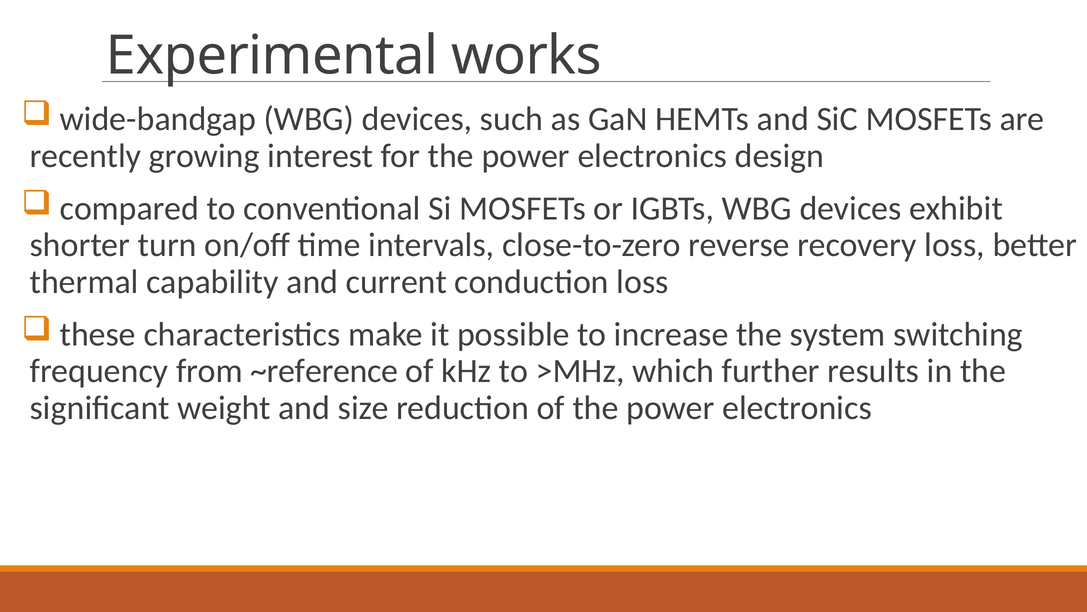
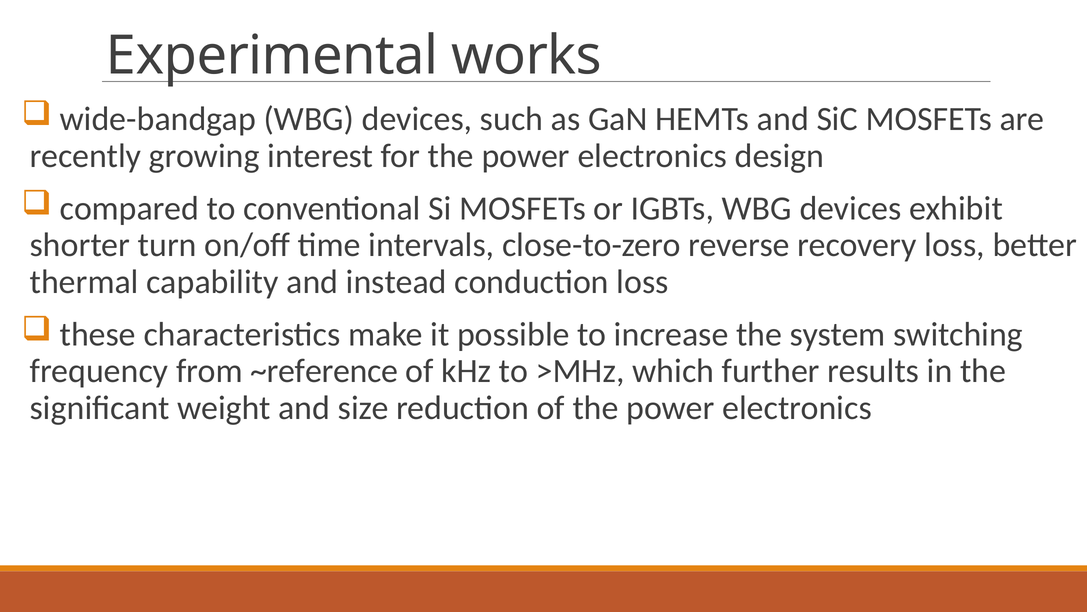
current: current -> instead (396, 282)
